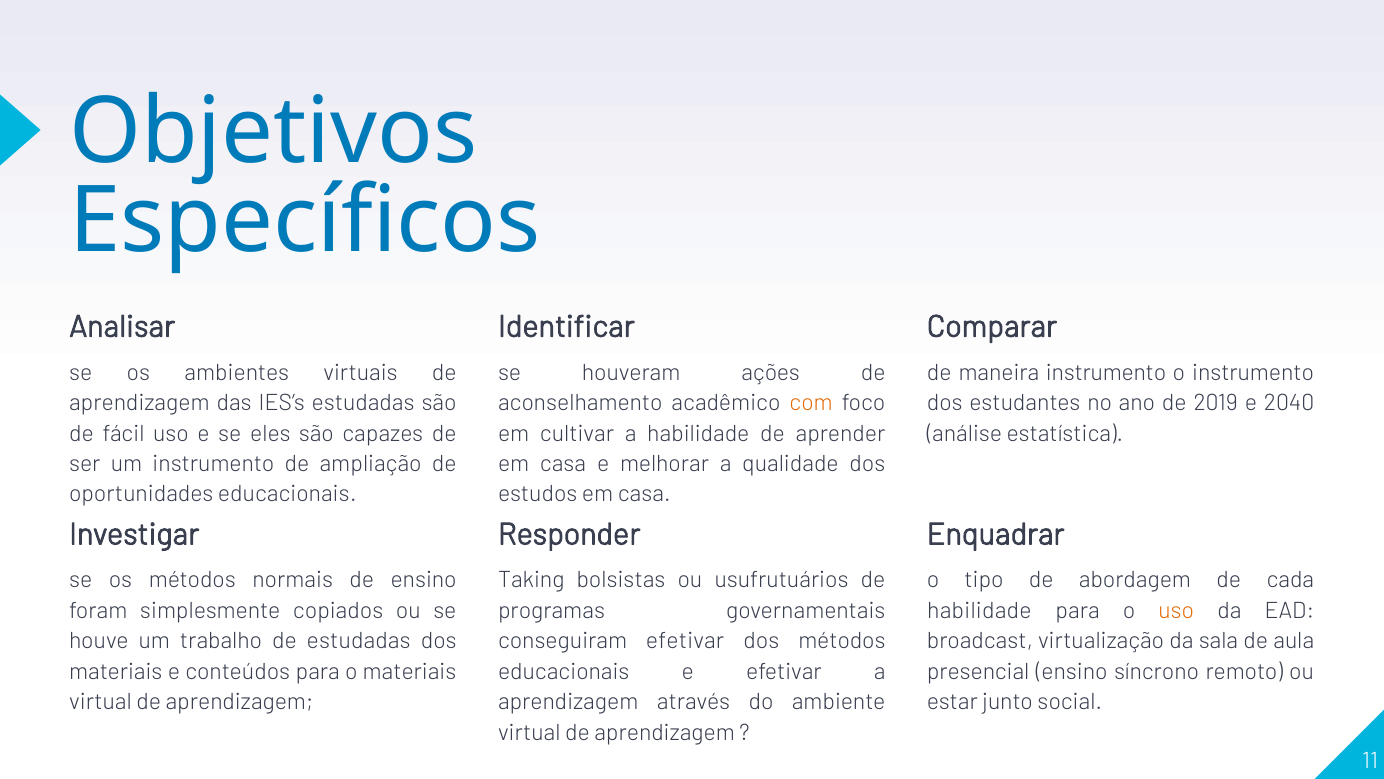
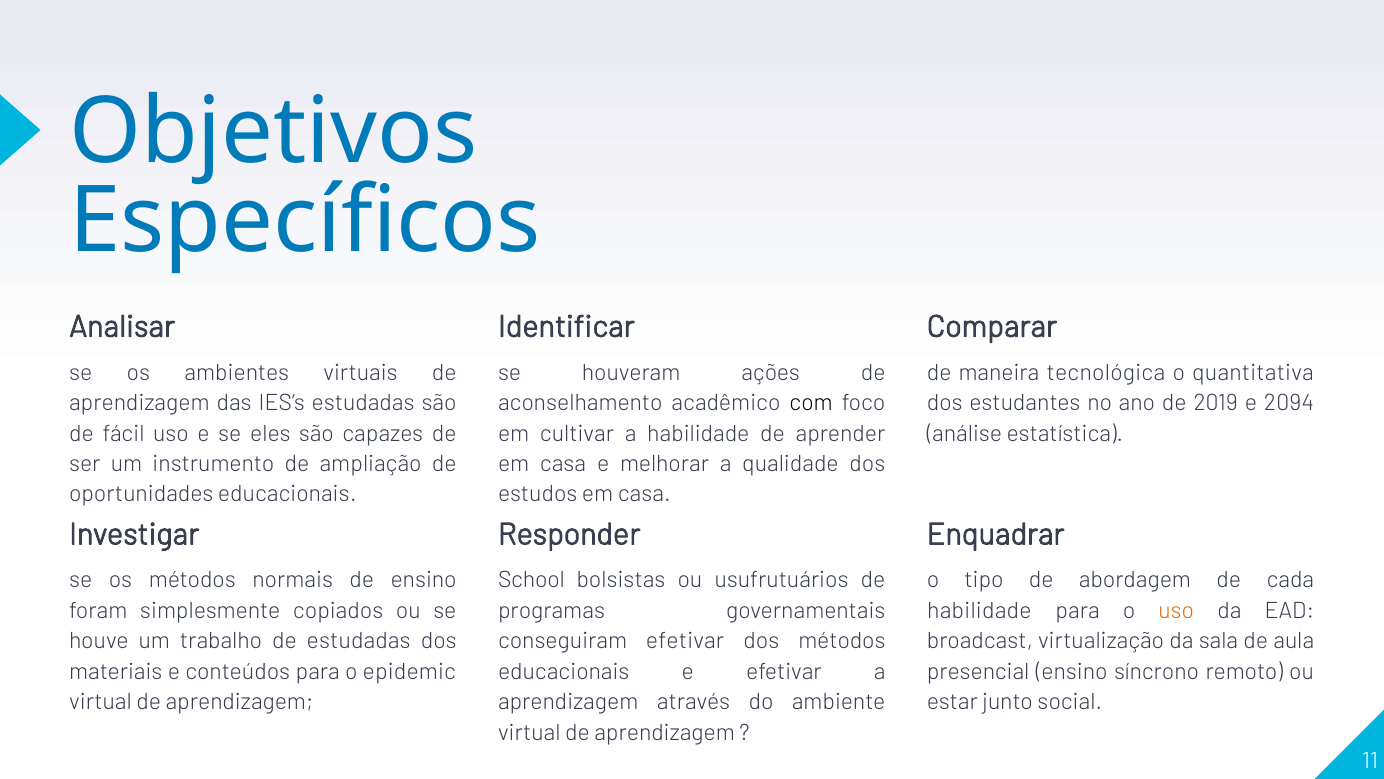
maneira instrumento: instrumento -> tecnológica (1106, 372)
o instrumento: instrumento -> quantitativa (1253, 372)
com colour: orange -> black (811, 403)
2040: 2040 -> 2094 (1289, 403)
Taking: Taking -> School (531, 580)
o materiais: materiais -> epidemic (409, 671)
